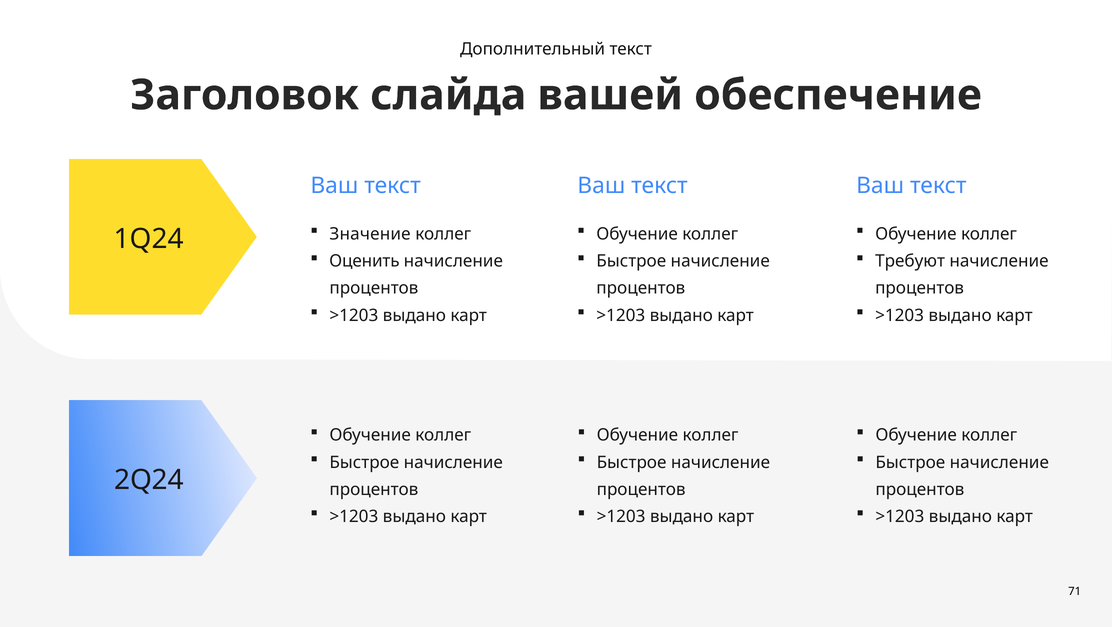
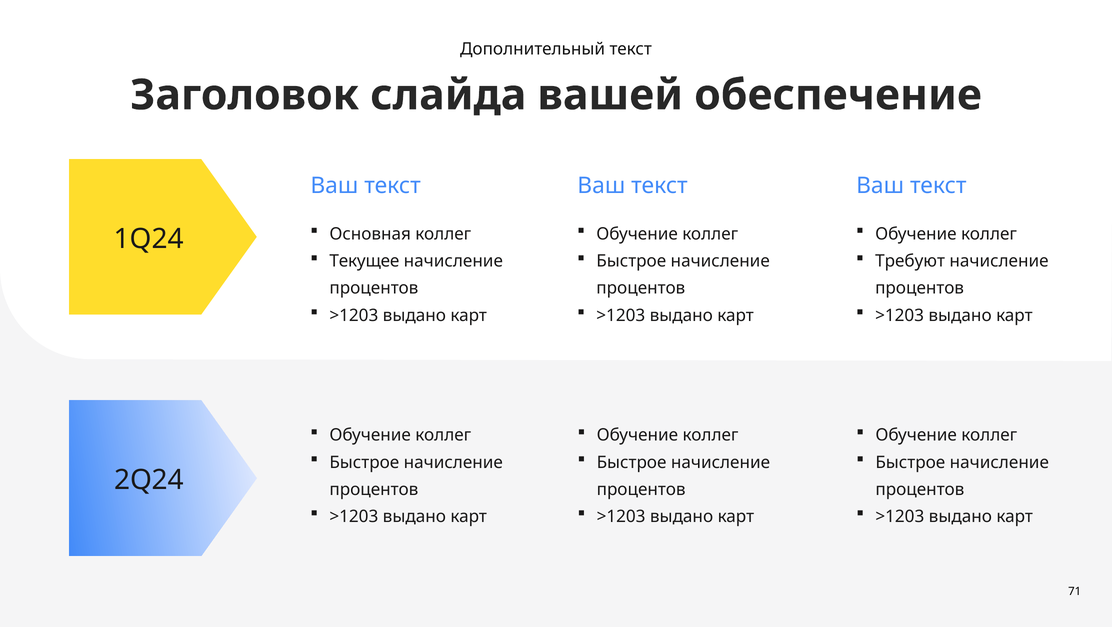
Значение: Значение -> Основная (370, 234)
Оценить: Оценить -> Текущее (364, 261)
